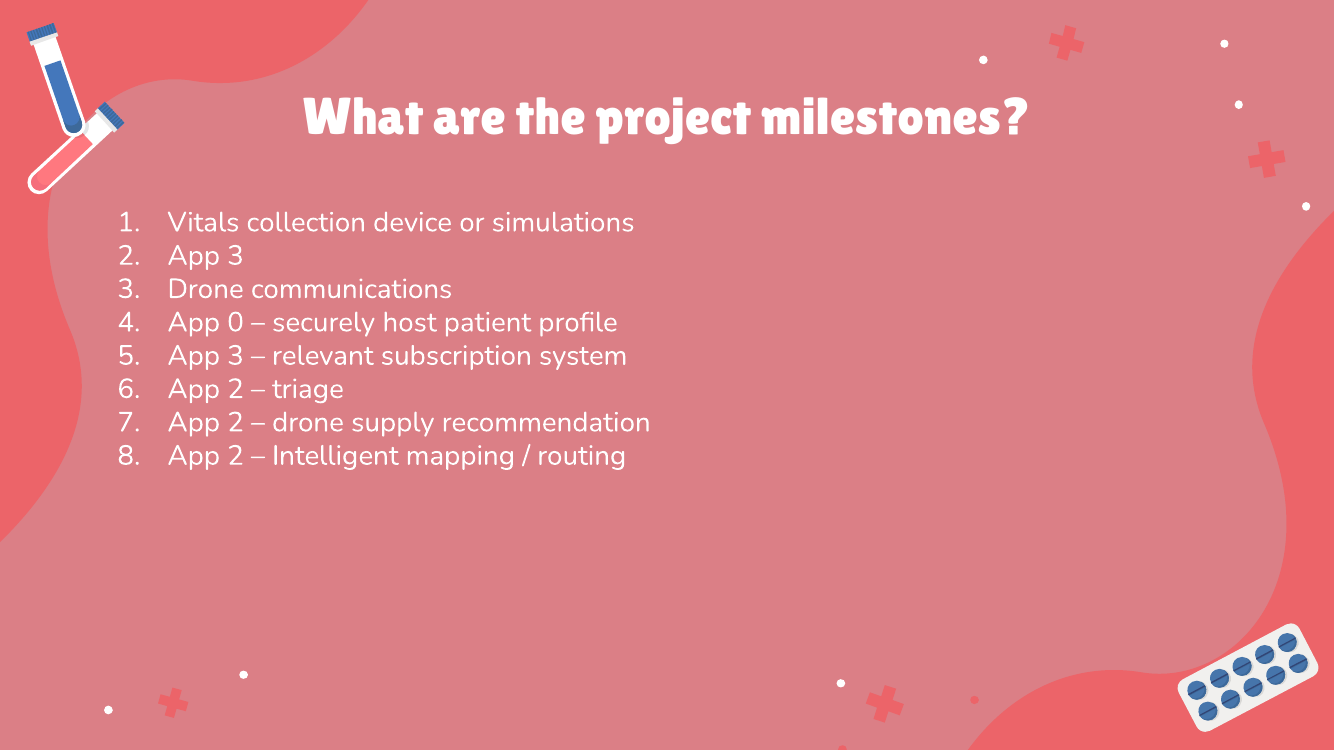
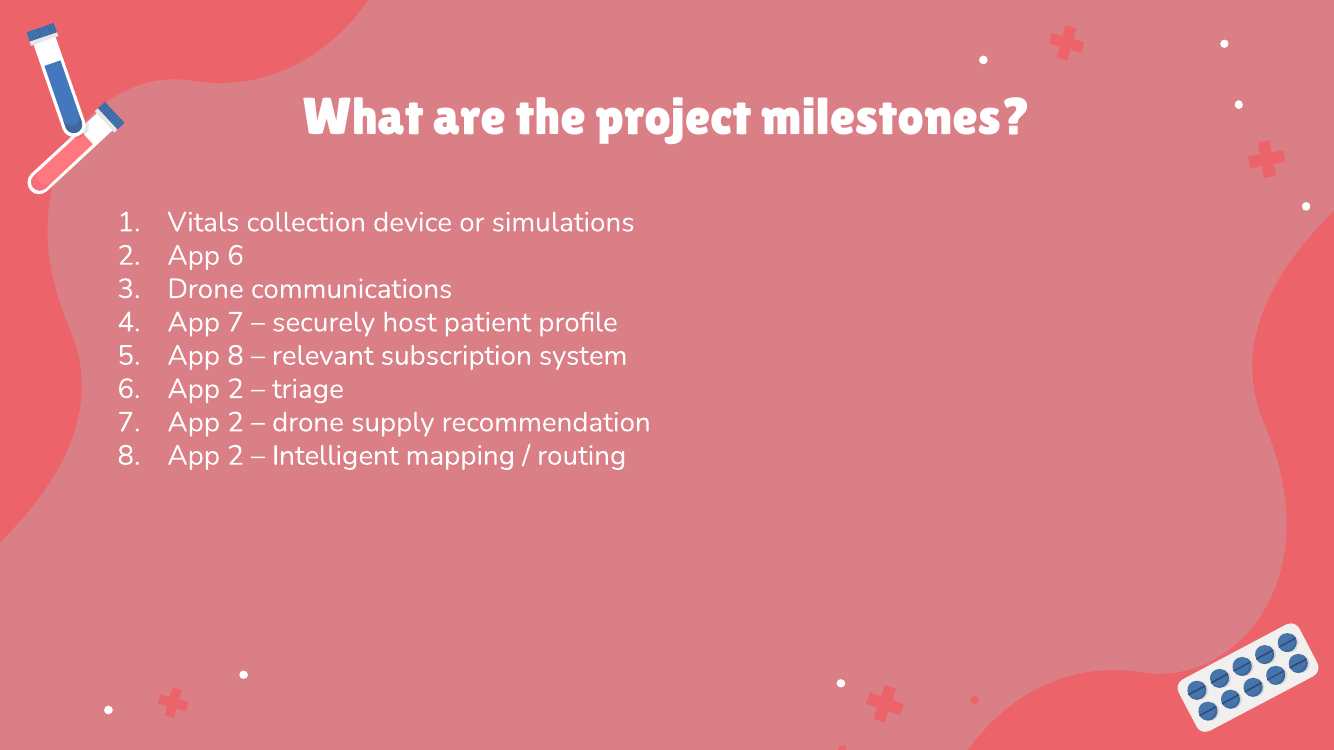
2 App 3: 3 -> 6 (236, 256)
App 0: 0 -> 7 (236, 322)
3: 3 -> 8 (236, 356)
